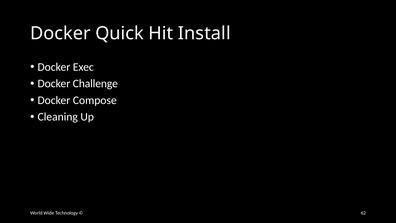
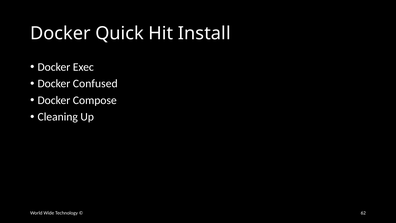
Challenge: Challenge -> Confused (95, 84)
